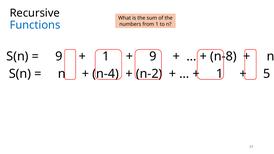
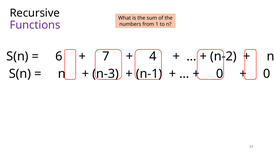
Functions colour: blue -> purple (35, 25)
9: 9 -> 6 (59, 56)
1: 1 -> 7 (106, 56)
9: 9 -> 4 (153, 56)
n-8: n-8 -> n-2 (223, 56)
n-4: n-4 -> n-3 (106, 74)
n-2: n-2 -> n-1 (149, 74)
1: 1 -> 0 (220, 74)
5: 5 -> 0 (267, 74)
